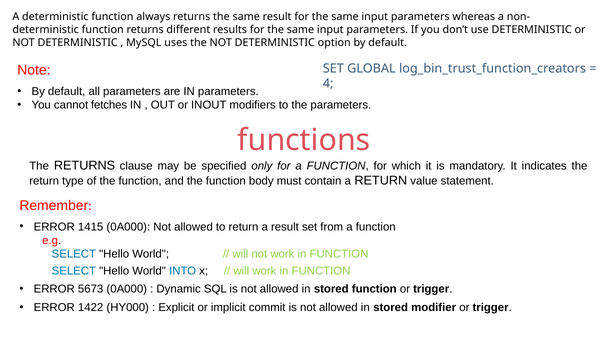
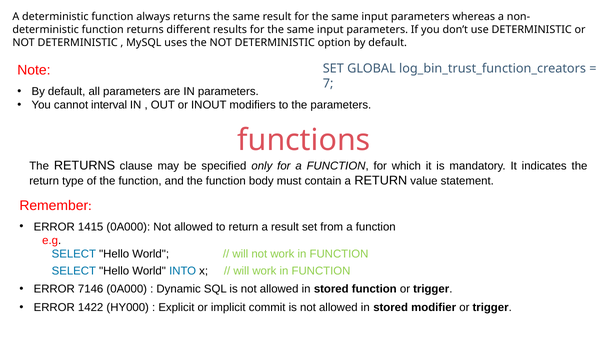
4: 4 -> 7 (328, 84)
fetches: fetches -> interval (109, 105)
5673: 5673 -> 7146 (91, 289)
